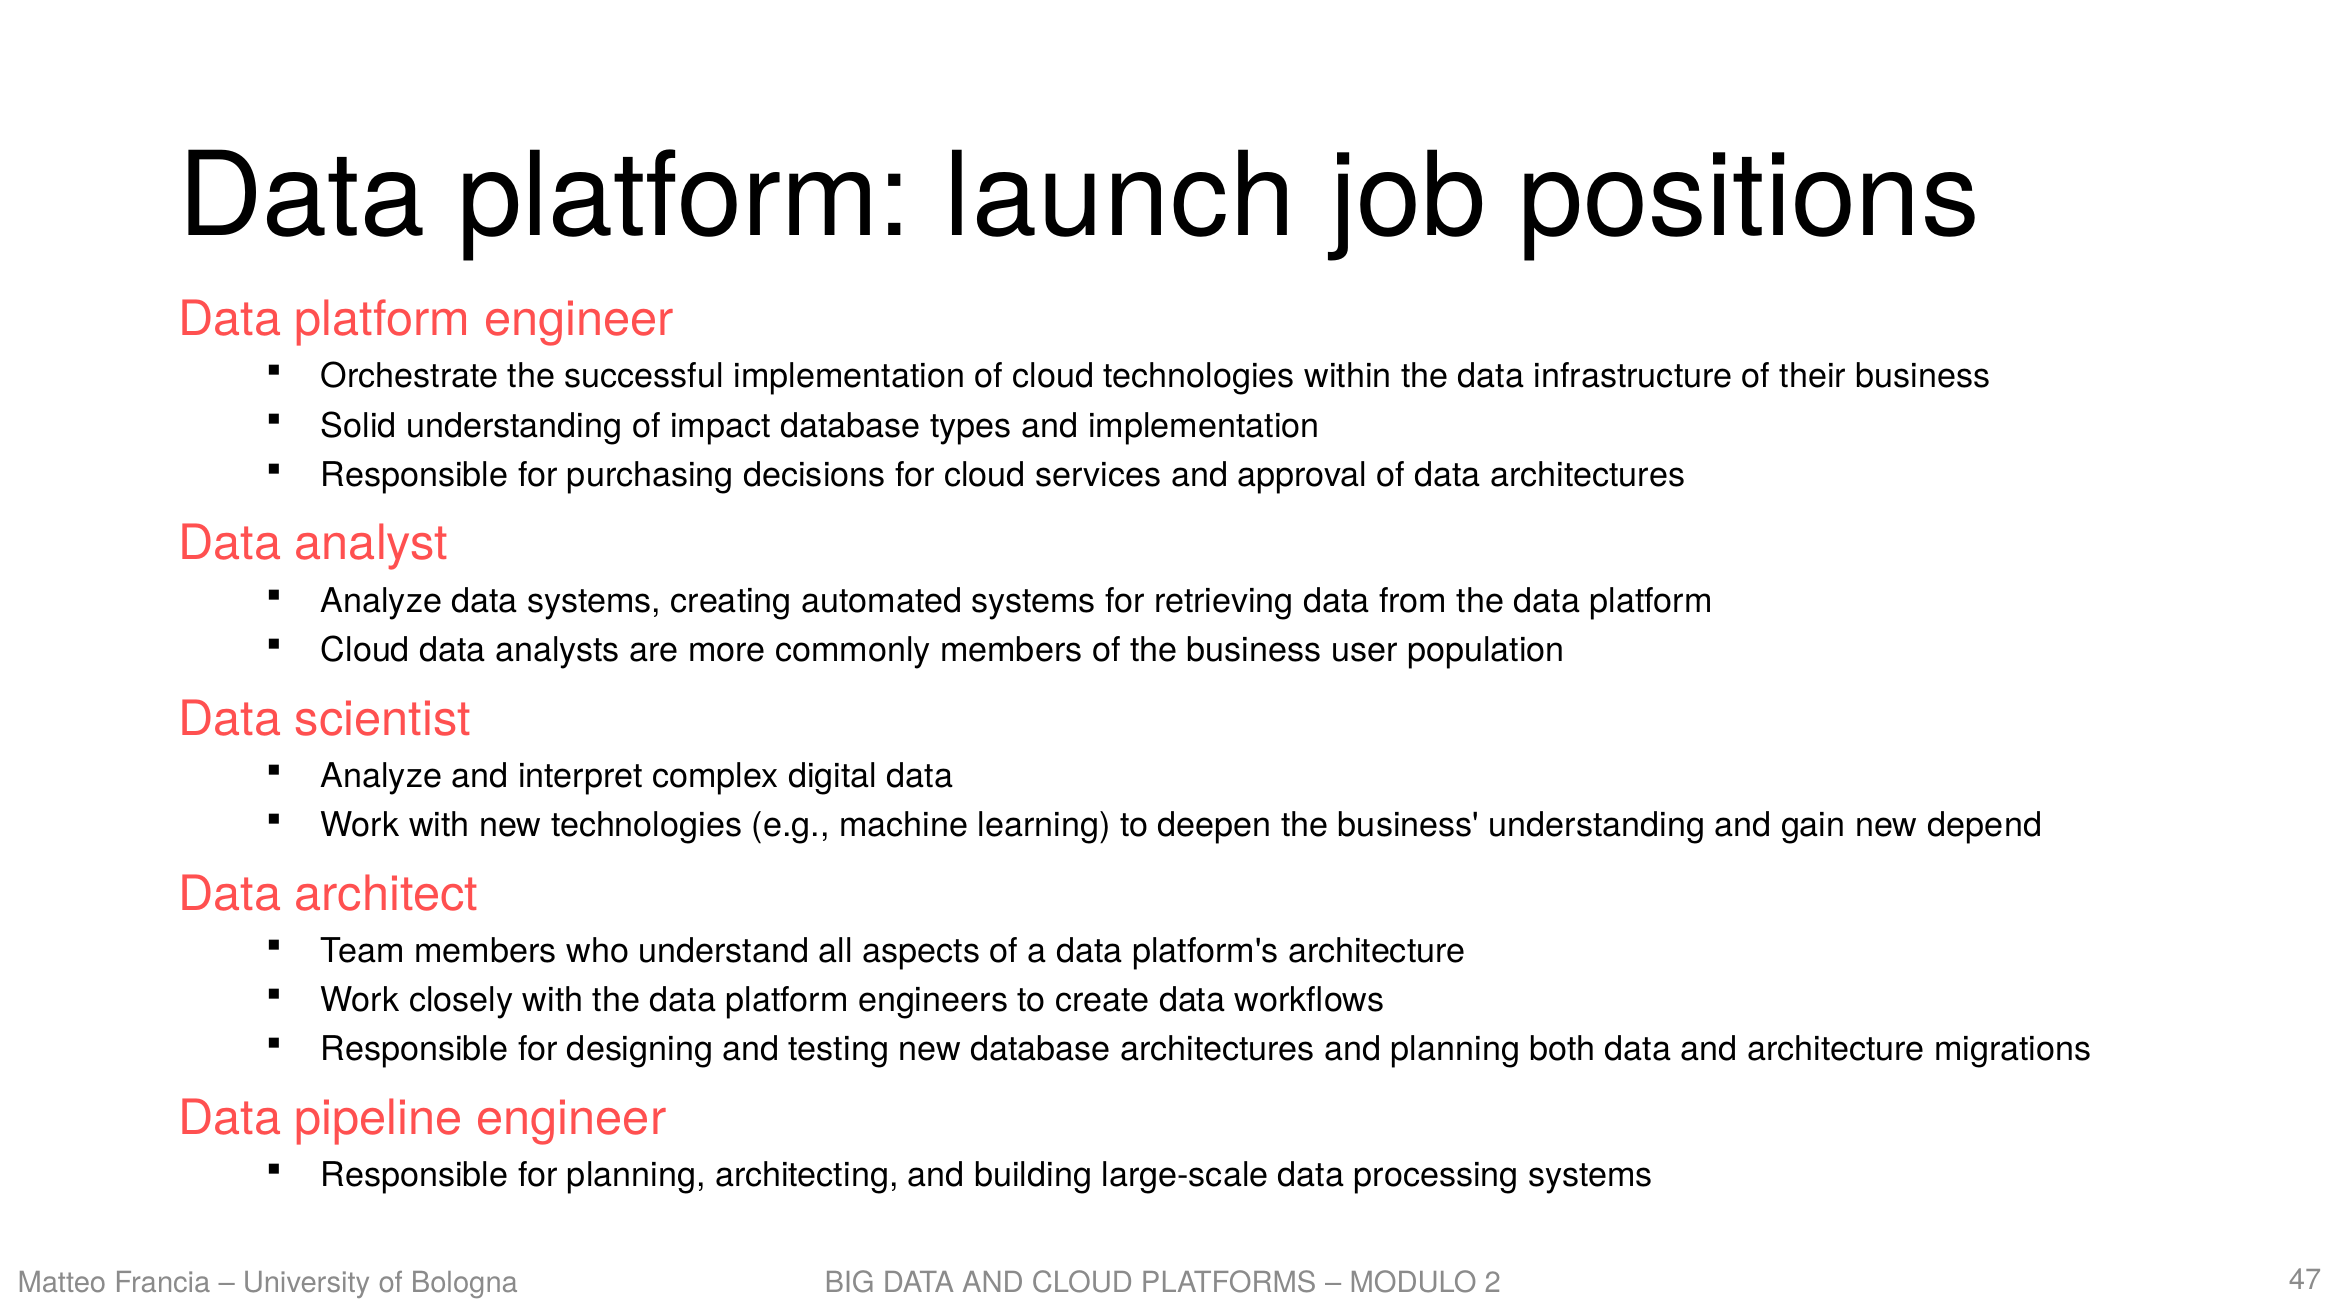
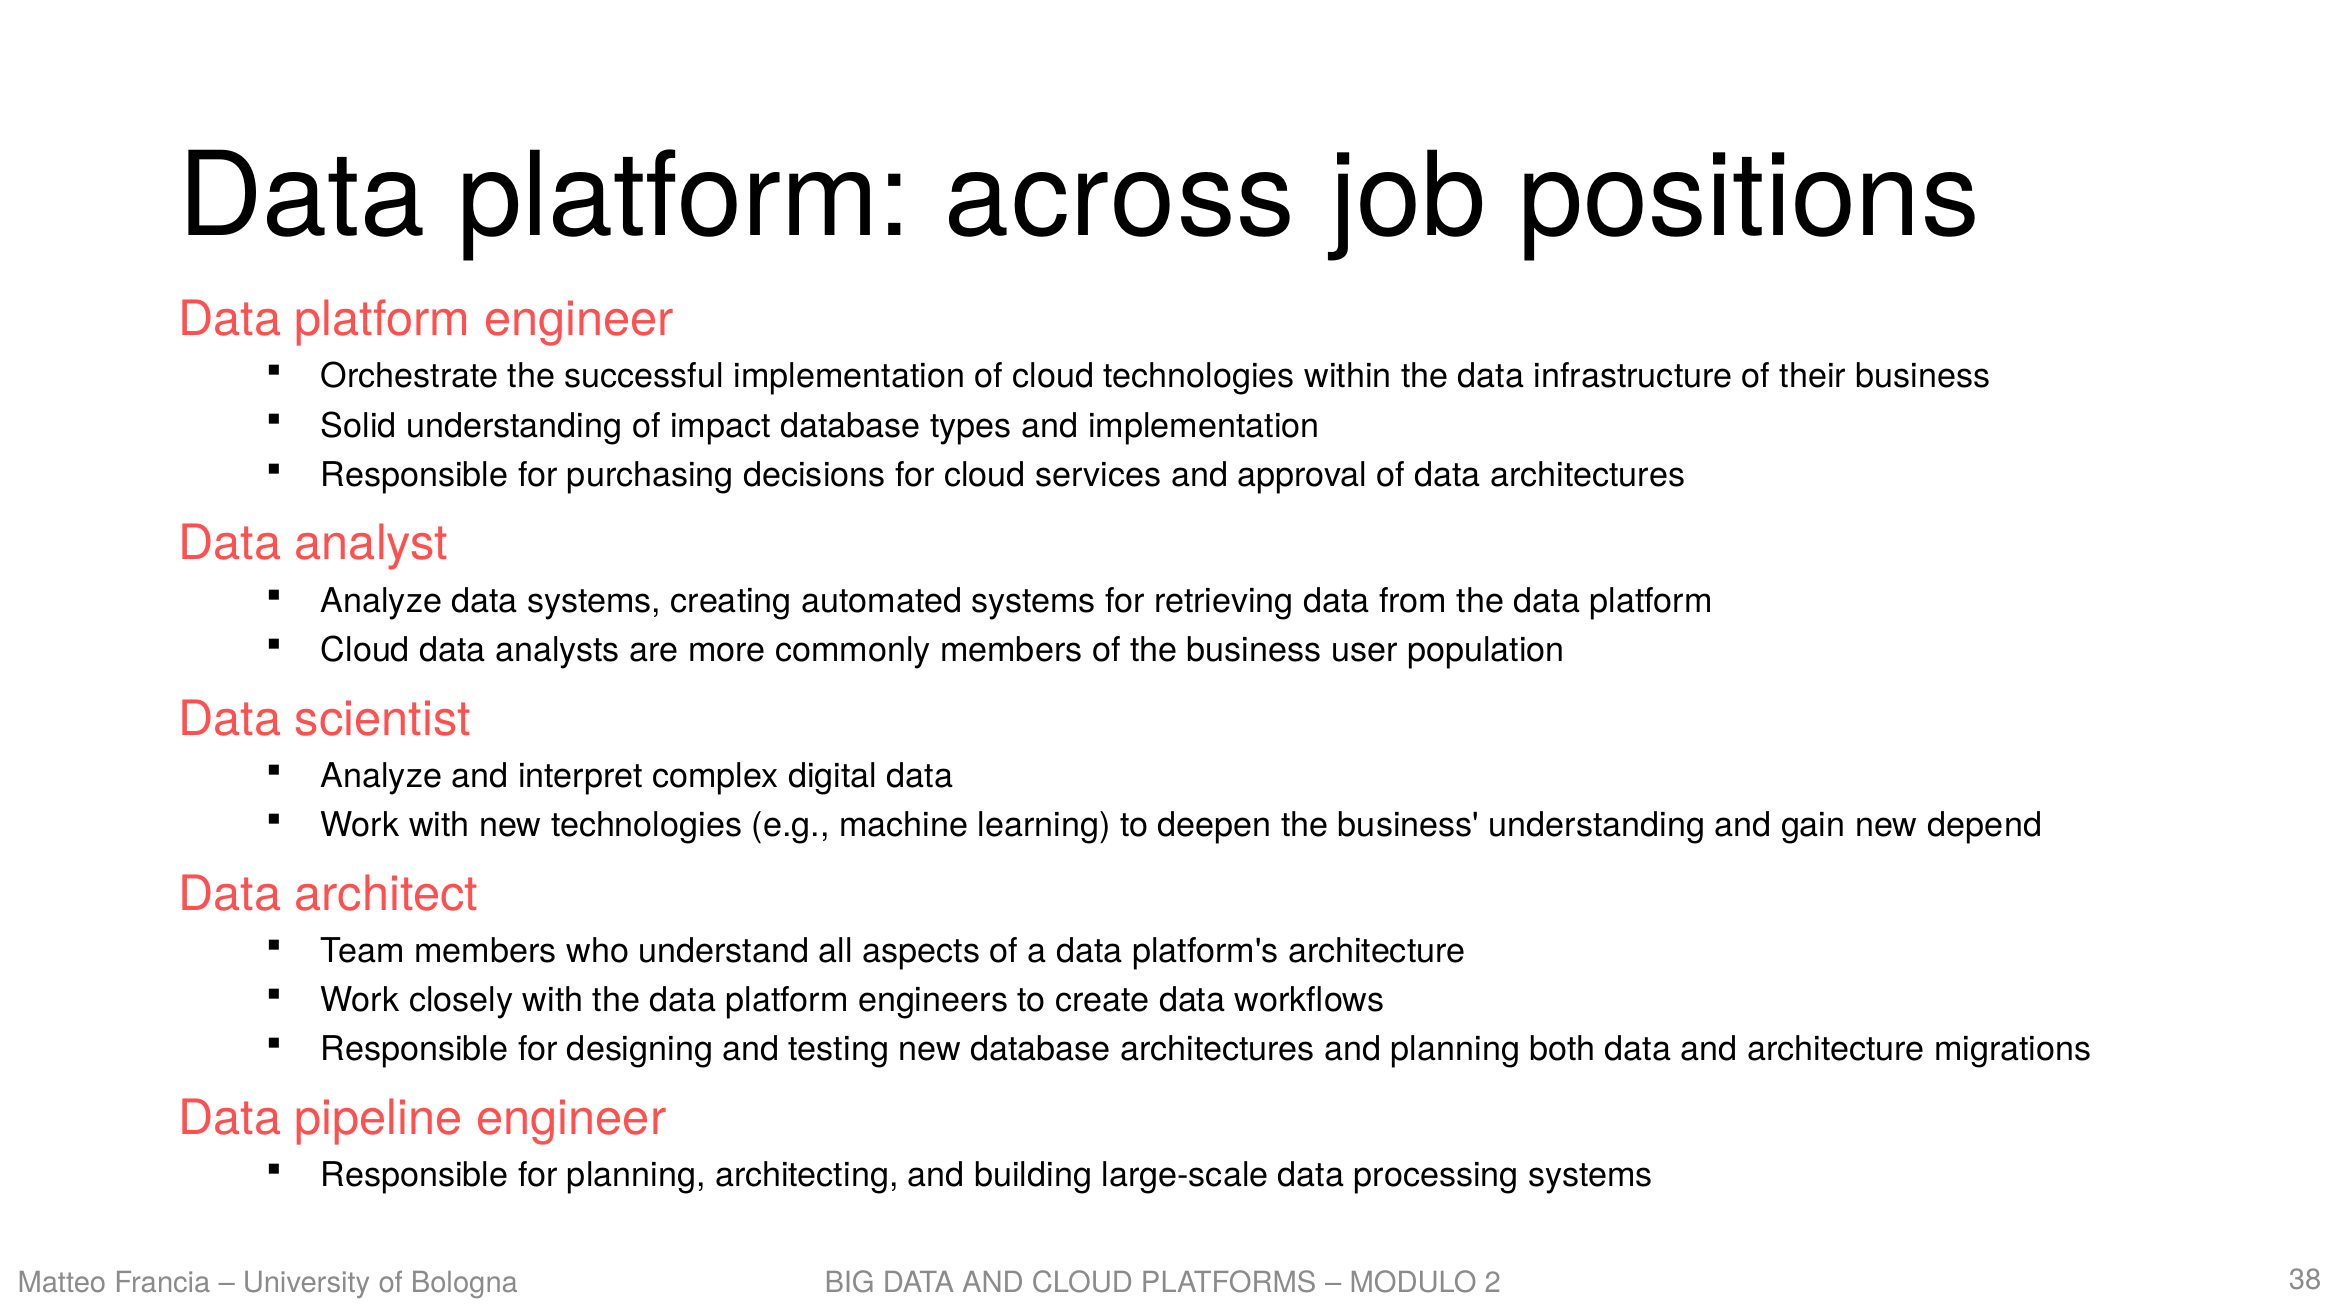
launch: launch -> across (1120, 196)
47: 47 -> 38 (2305, 1279)
